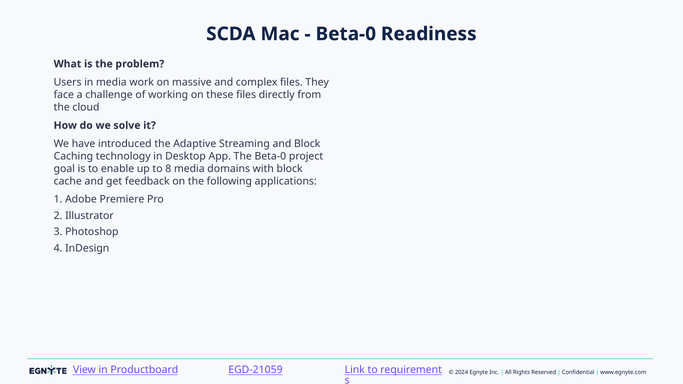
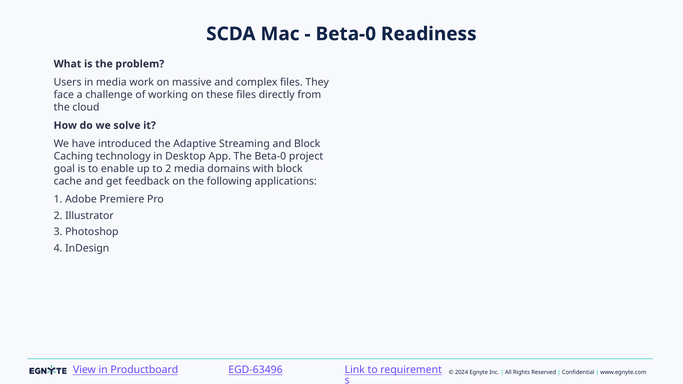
to 8: 8 -> 2 (168, 169)
EGD-21059: EGD-21059 -> EGD-63496 (255, 370)
